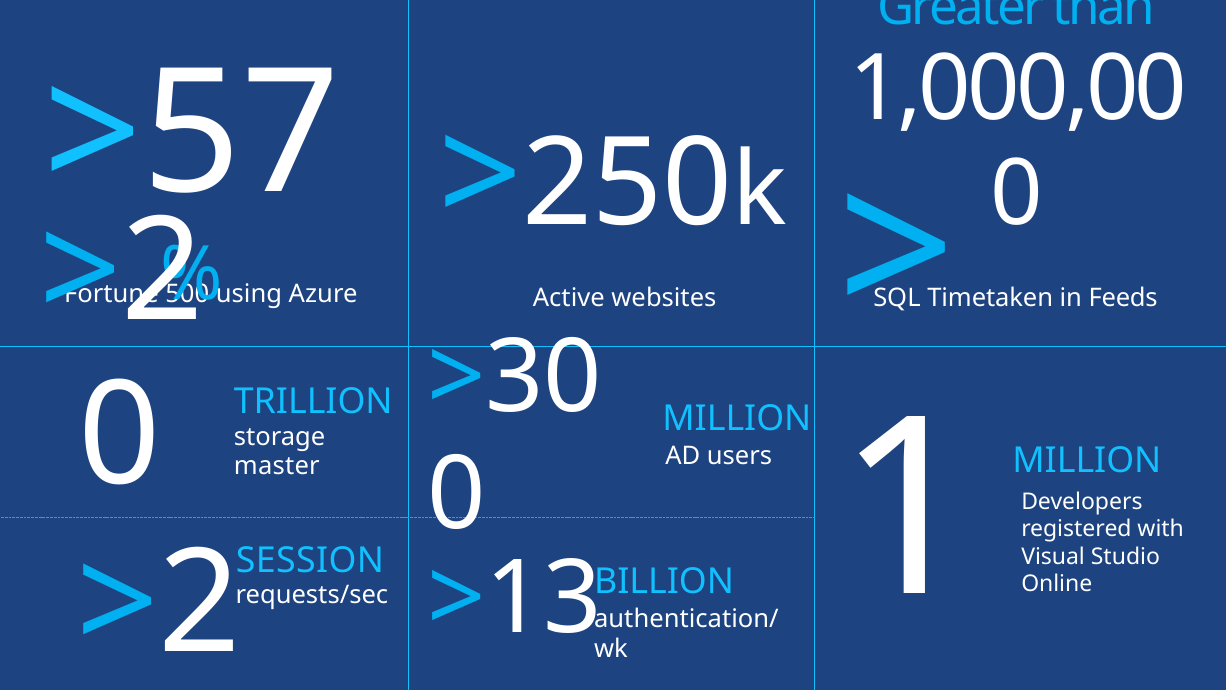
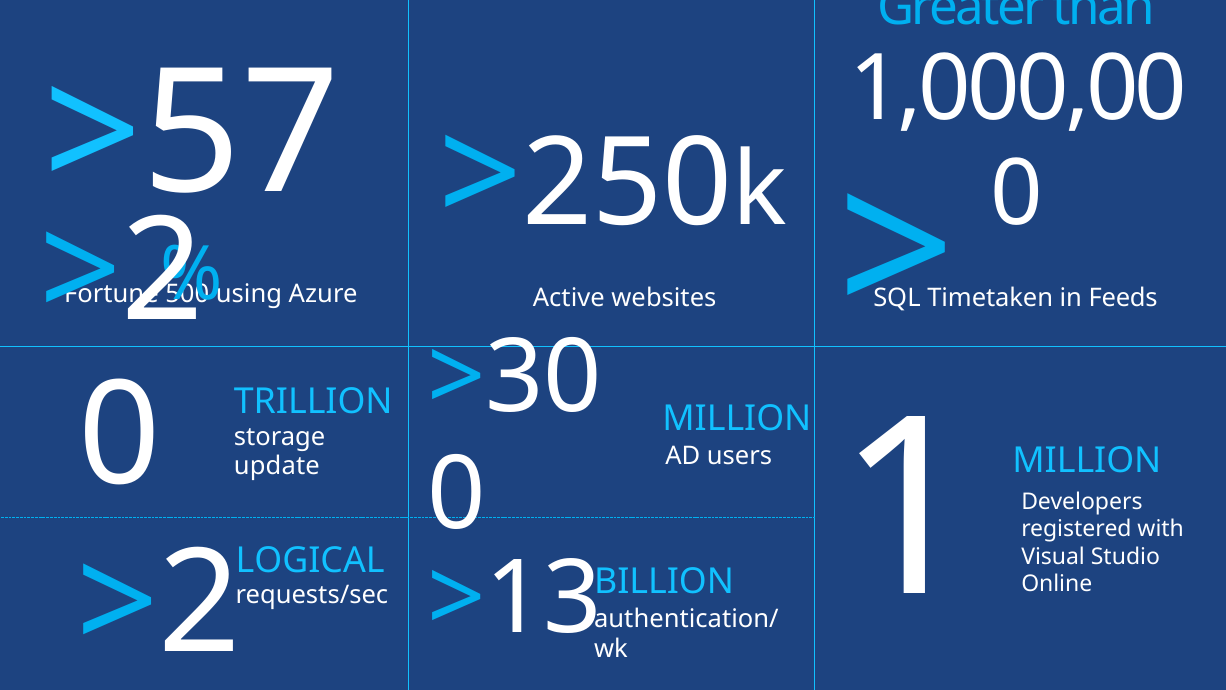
master: master -> update (277, 466)
SESSION: SESSION -> LOGICAL (310, 560)
